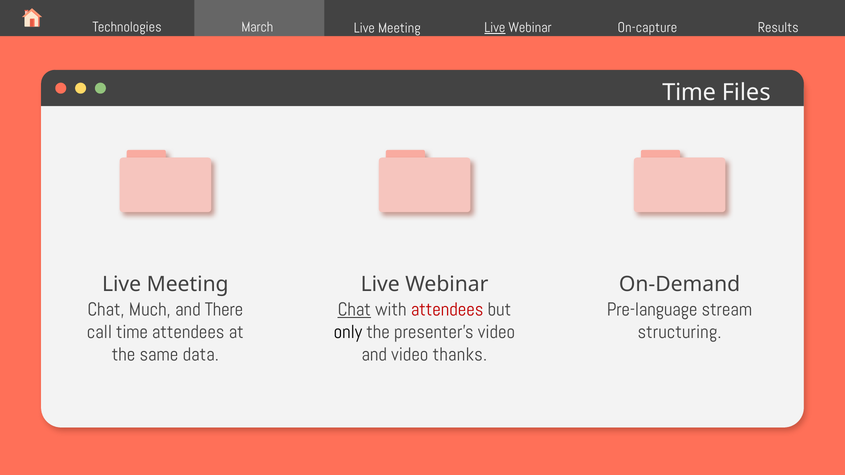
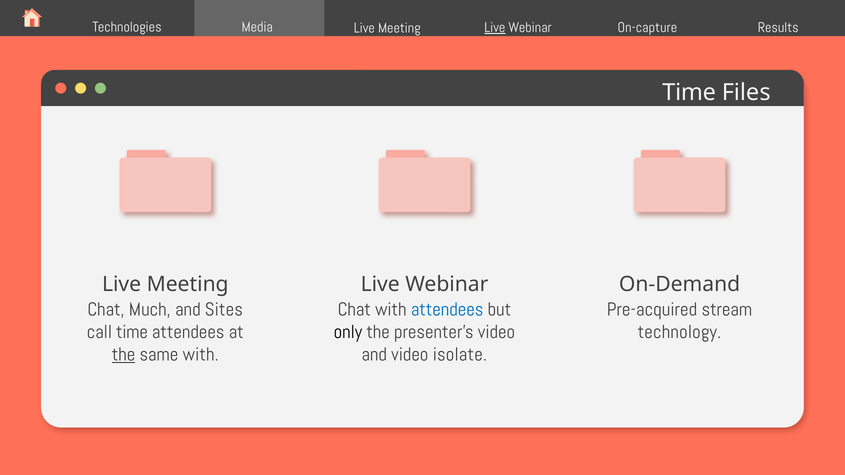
March: March -> Media (257, 27)
There: There -> Sites (224, 310)
Chat underline: present -> none (354, 310)
attendees colour: red -> blue (447, 310)
Pre-language: Pre-language -> Pre-acquired (652, 310)
structuring: structuring -> technology (679, 332)
the underline: none -> present (124, 355)
same data: data -> with (201, 355)
thanks: thanks -> isolate (460, 355)
